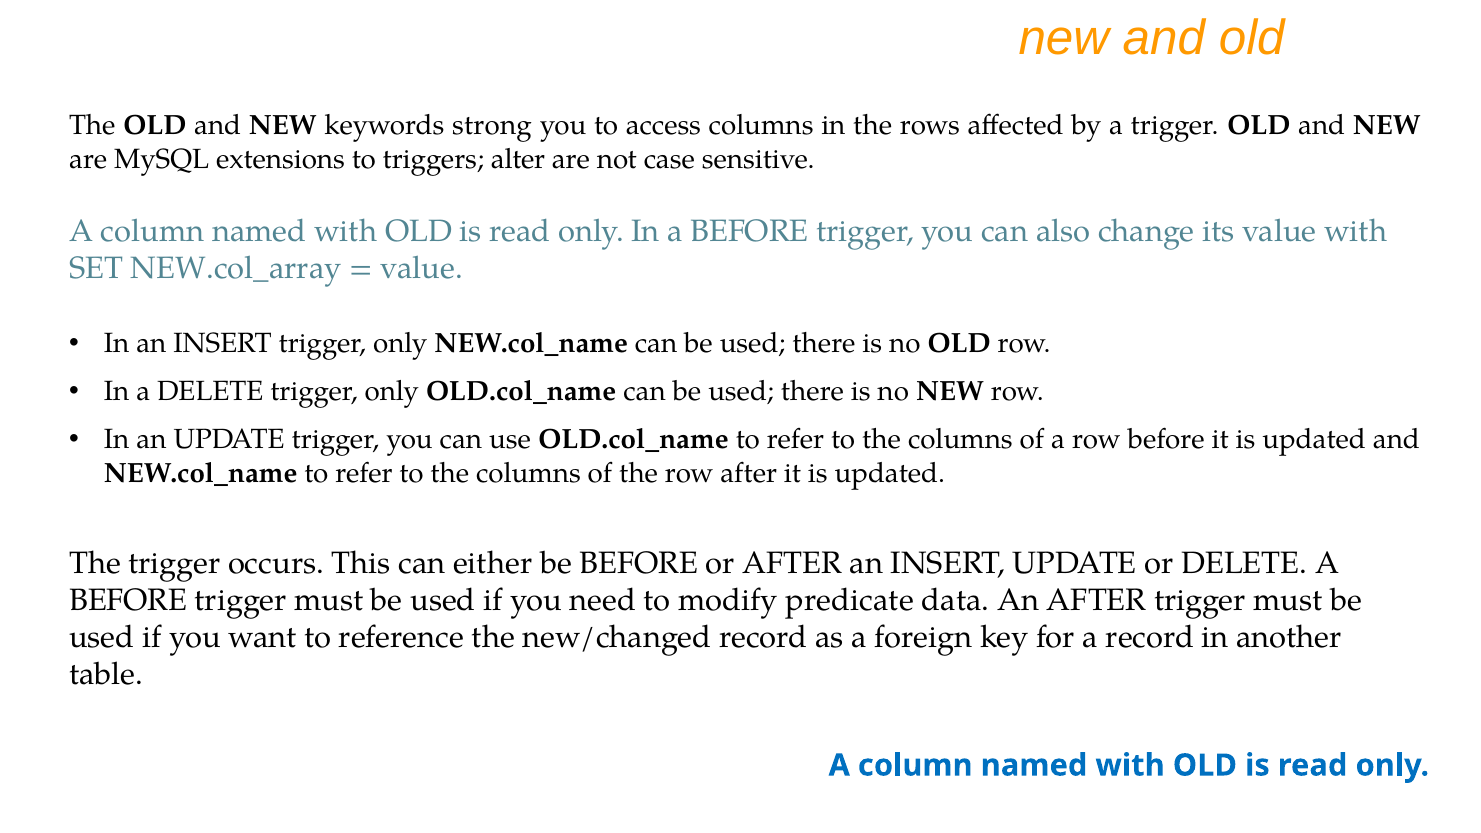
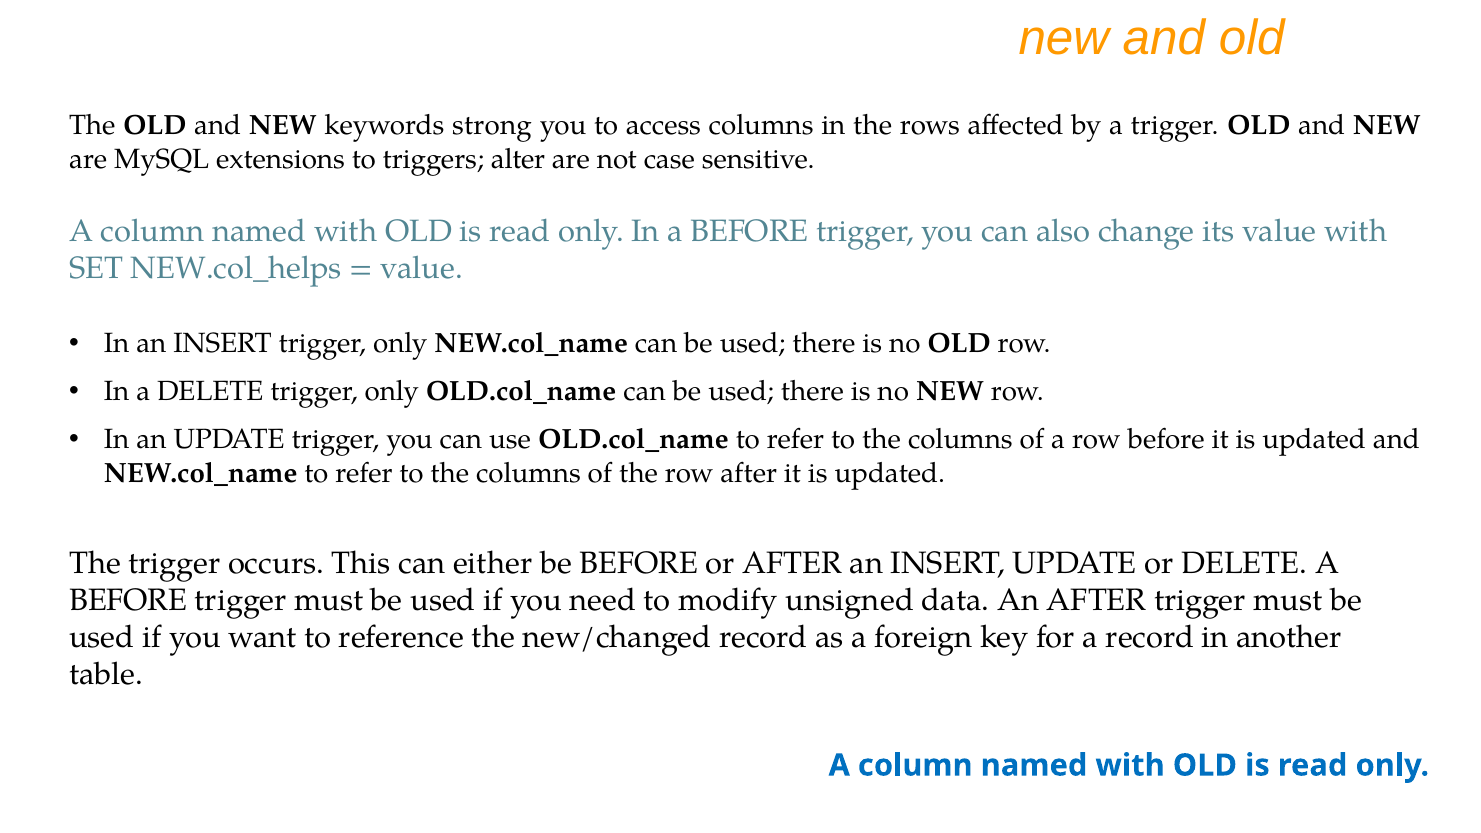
NEW.col_array: NEW.col_array -> NEW.col_helps (236, 268)
predicate: predicate -> unsigned (850, 600)
